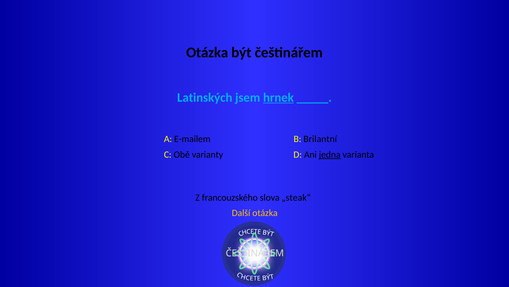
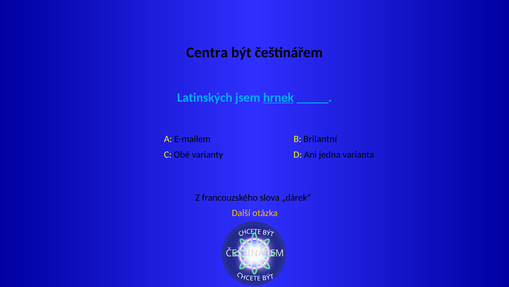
Otázka: Otázka -> Centra (207, 52)
jedna underline: present -> none (330, 154)
„steak“: „steak“ -> „dárek“ (296, 197)
